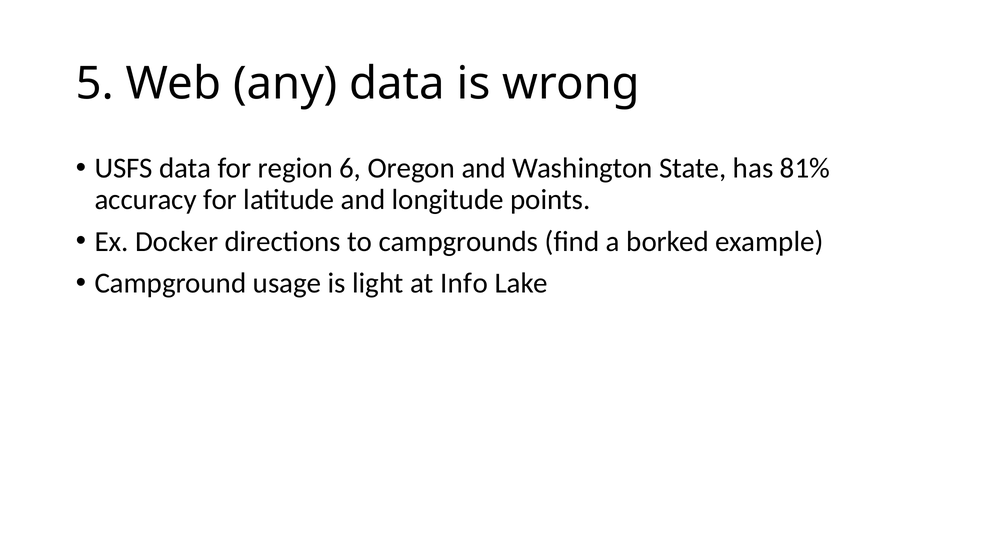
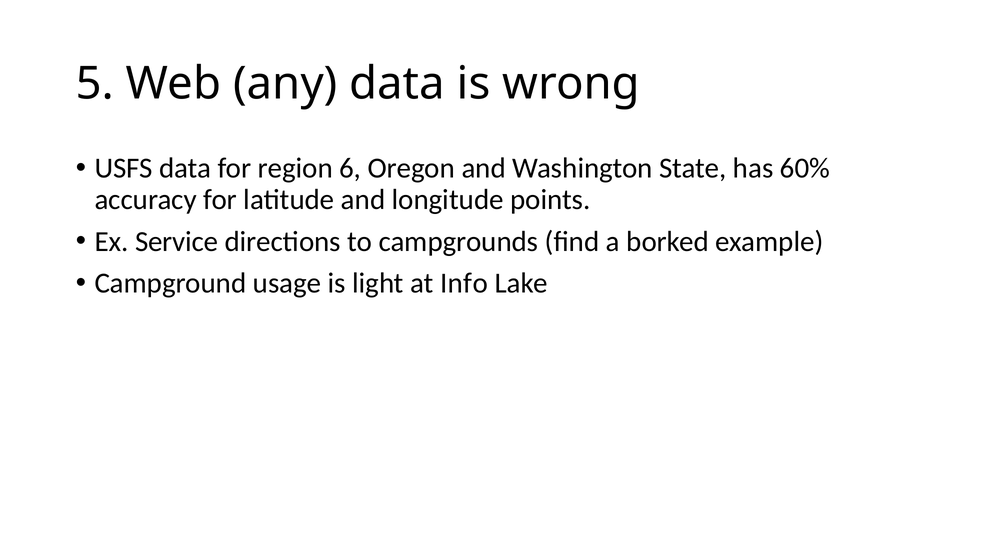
81%: 81% -> 60% (805, 168)
Docker: Docker -> Service (177, 241)
